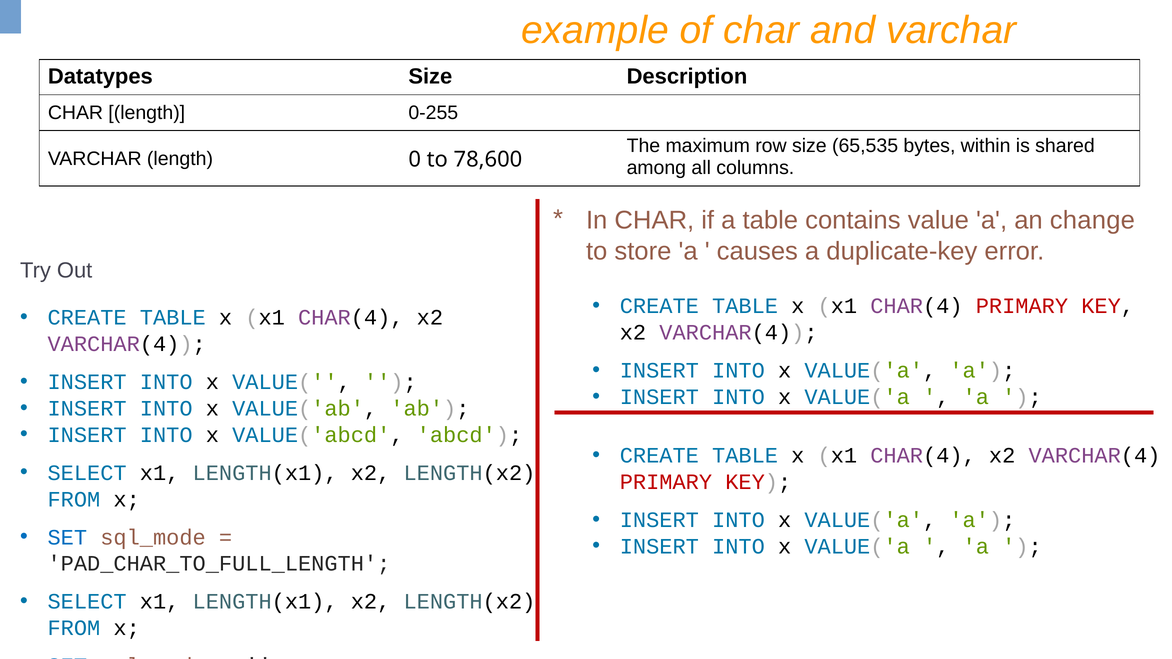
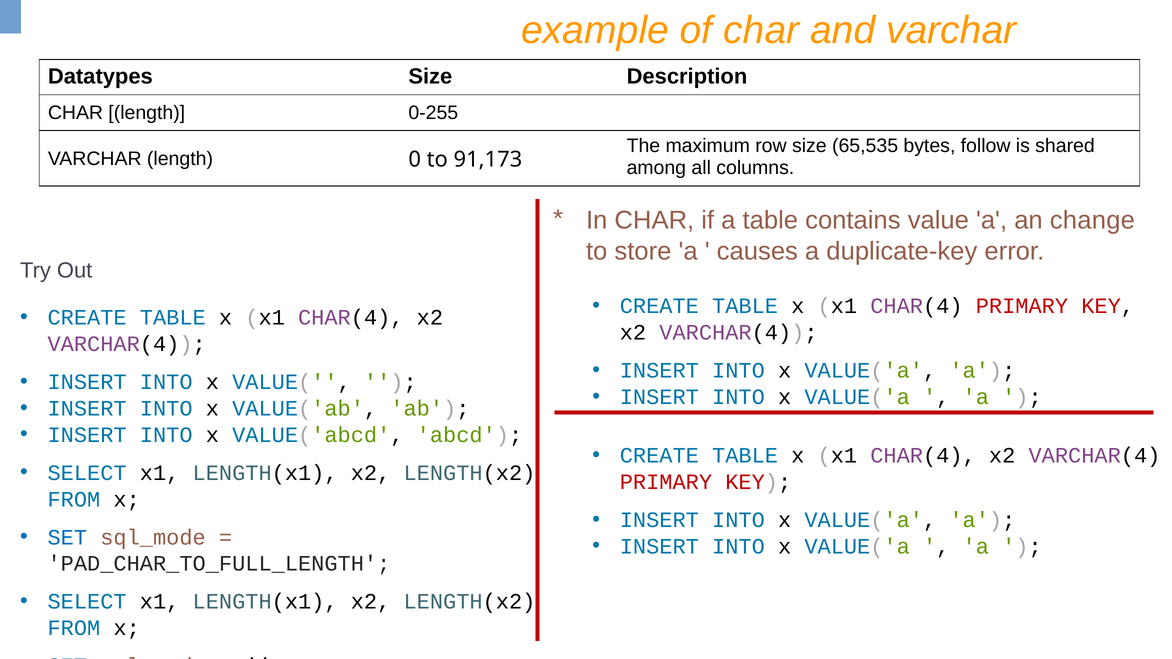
within: within -> follow (986, 146)
78,600: 78,600 -> 91,173 (488, 160)
